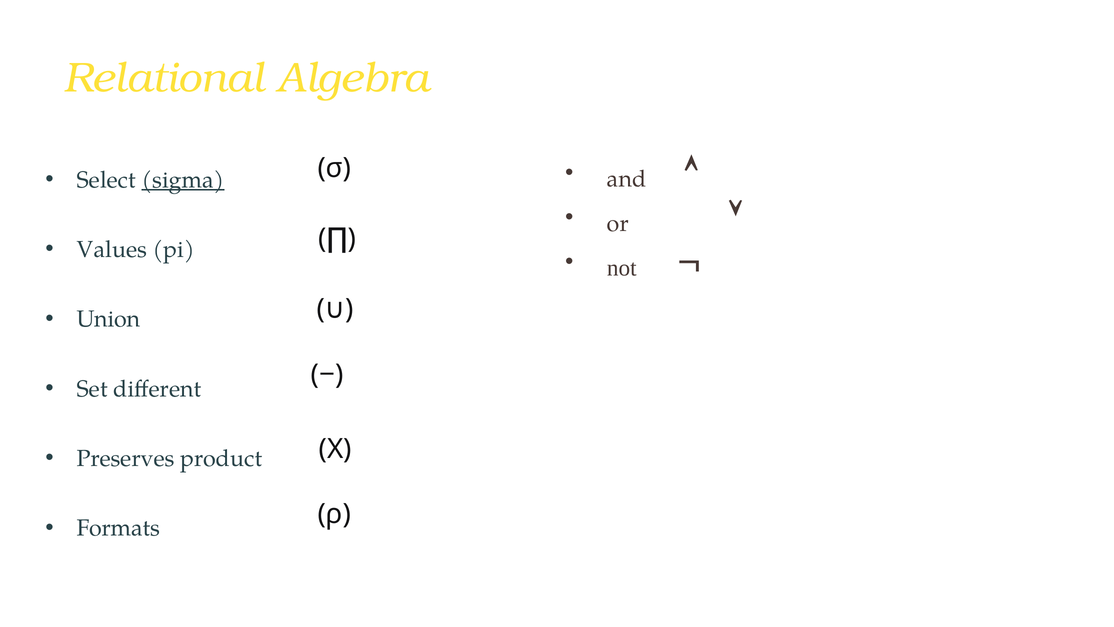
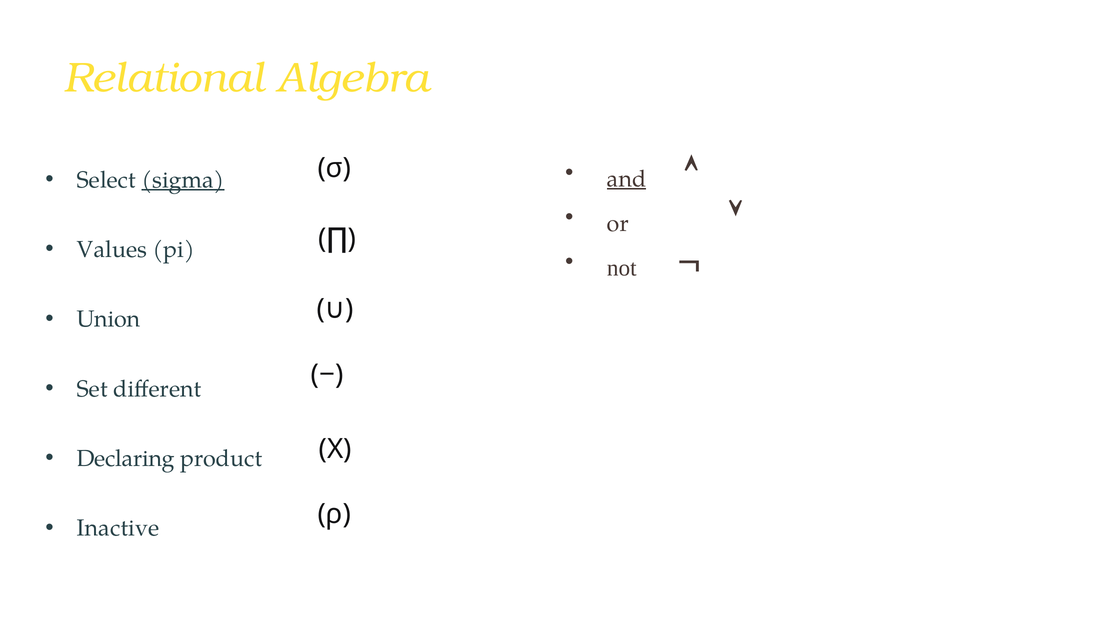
and underline: none -> present (627, 179)
Preserves: Preserves -> Declaring (126, 458)
Formats: Formats -> Inactive (118, 528)
